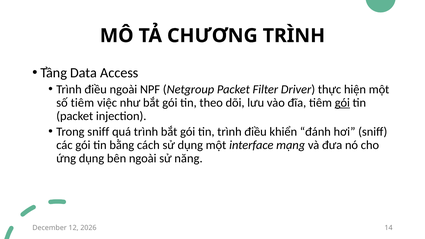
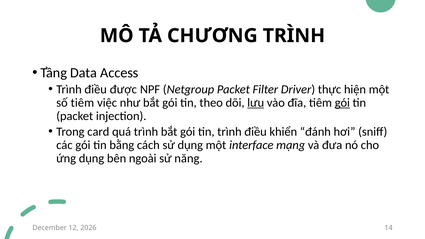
điều ngoài: ngoài -> được (123, 89)
lưu underline: none -> present (256, 103)
Trong sniff: sniff -> card (98, 132)
